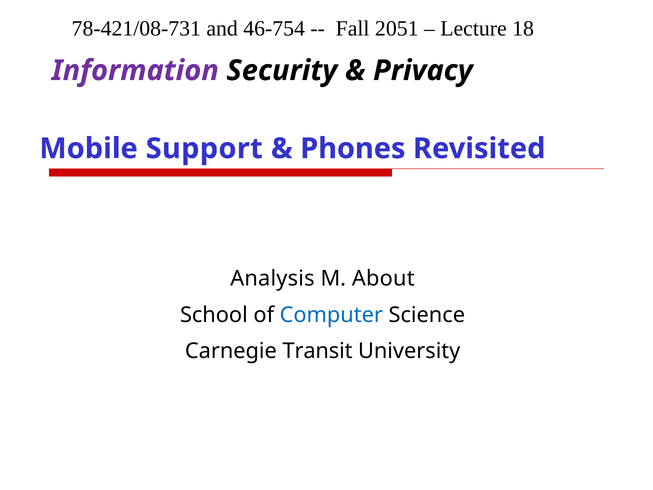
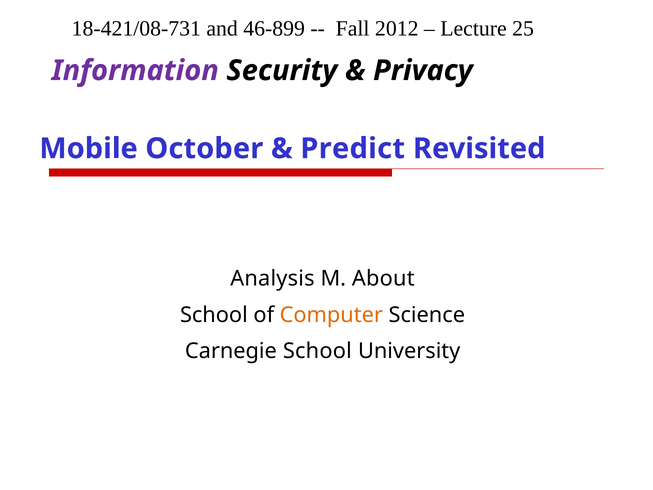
78-421/08-731: 78-421/08-731 -> 18-421/08-731 (136, 28)
46-754: 46-754 -> 46-899 (274, 28)
2051: 2051 -> 2012 (397, 28)
18: 18 -> 25 (523, 28)
Support: Support -> October (204, 149)
Phones: Phones -> Predict (353, 149)
Computer colour: blue -> orange (331, 315)
Carnegie Transit: Transit -> School (317, 351)
